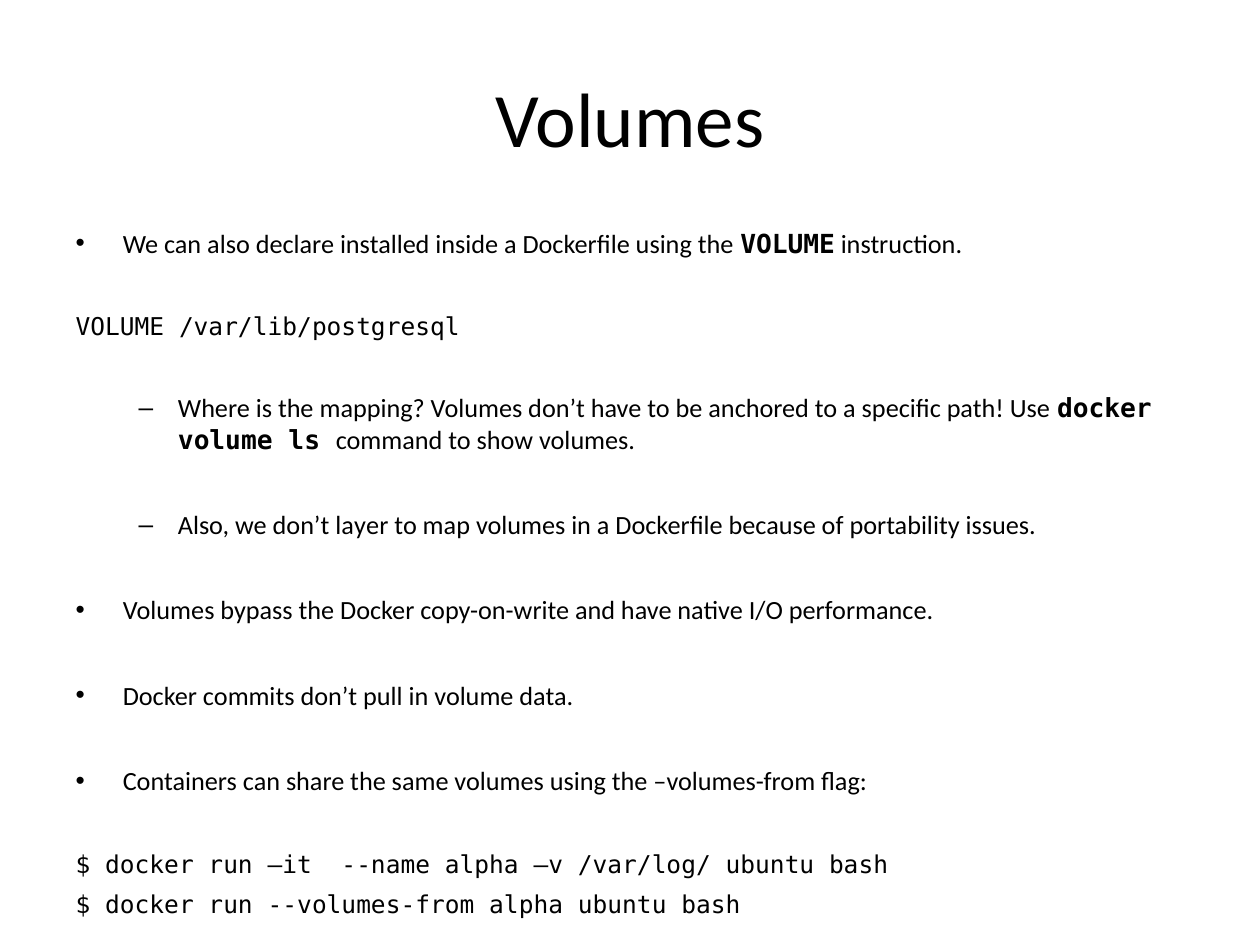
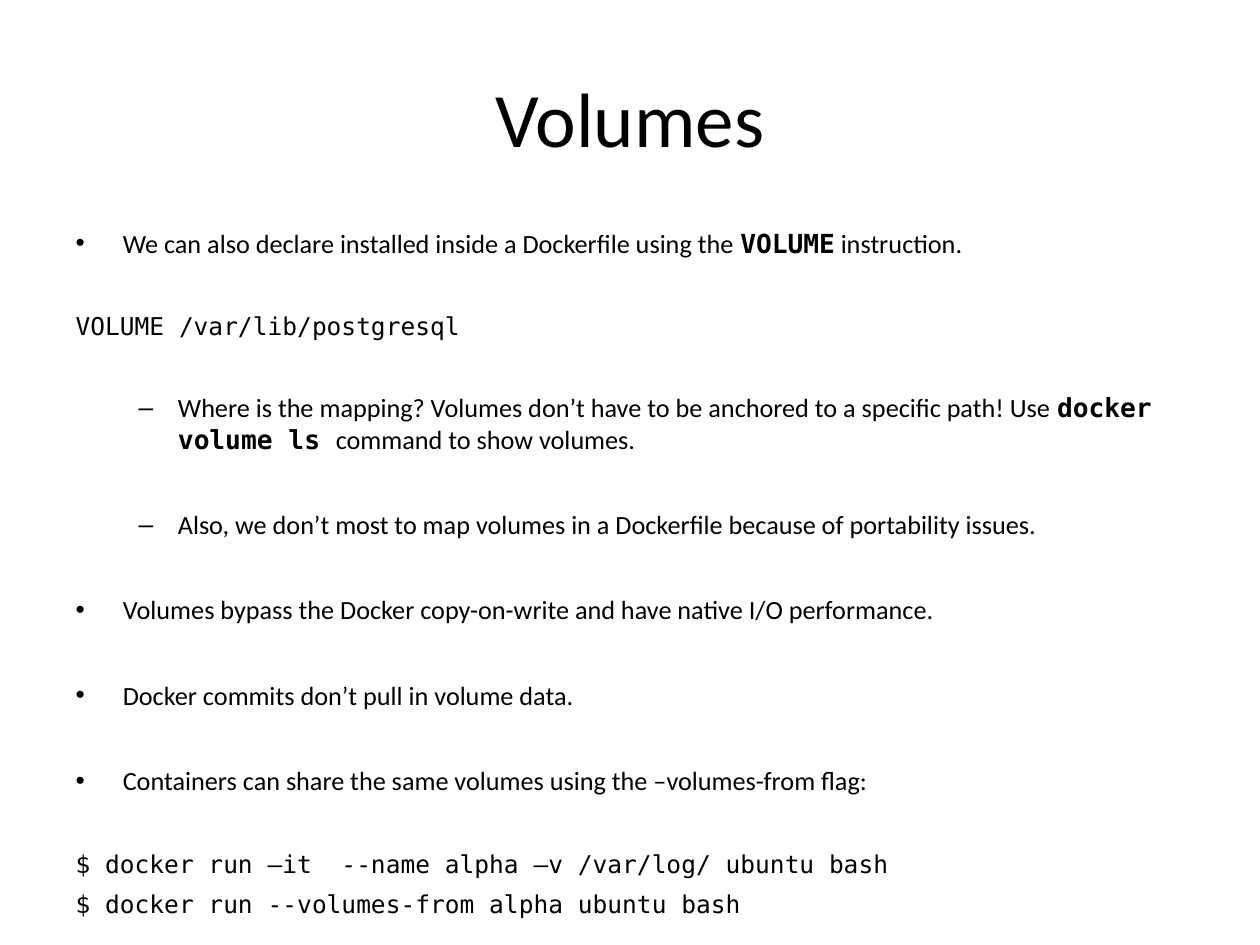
layer: layer -> most (362, 526)
